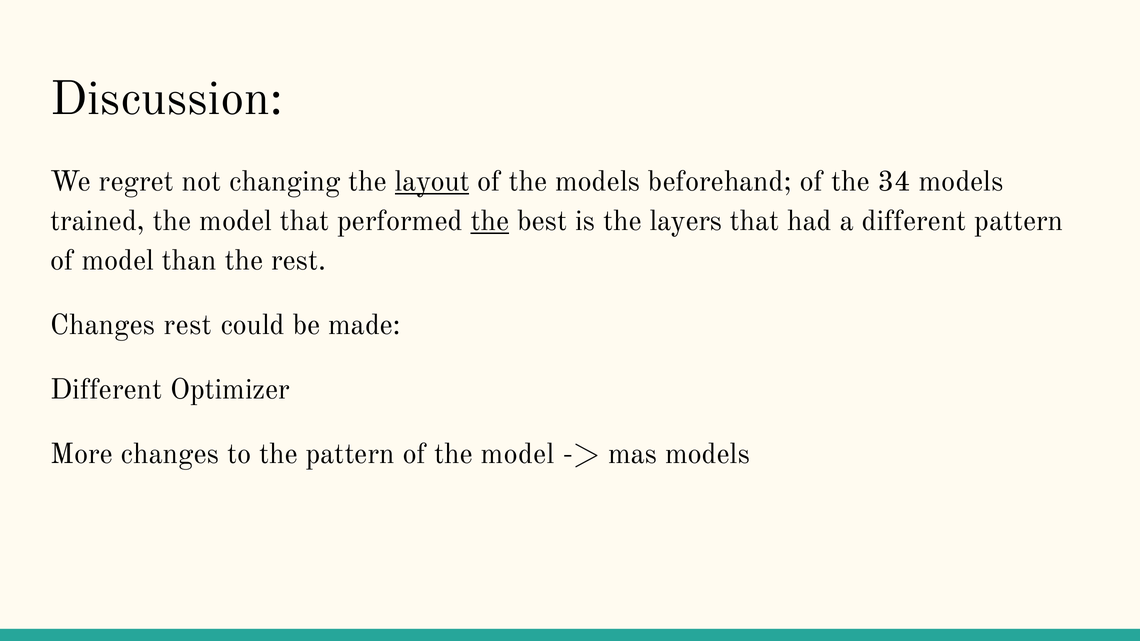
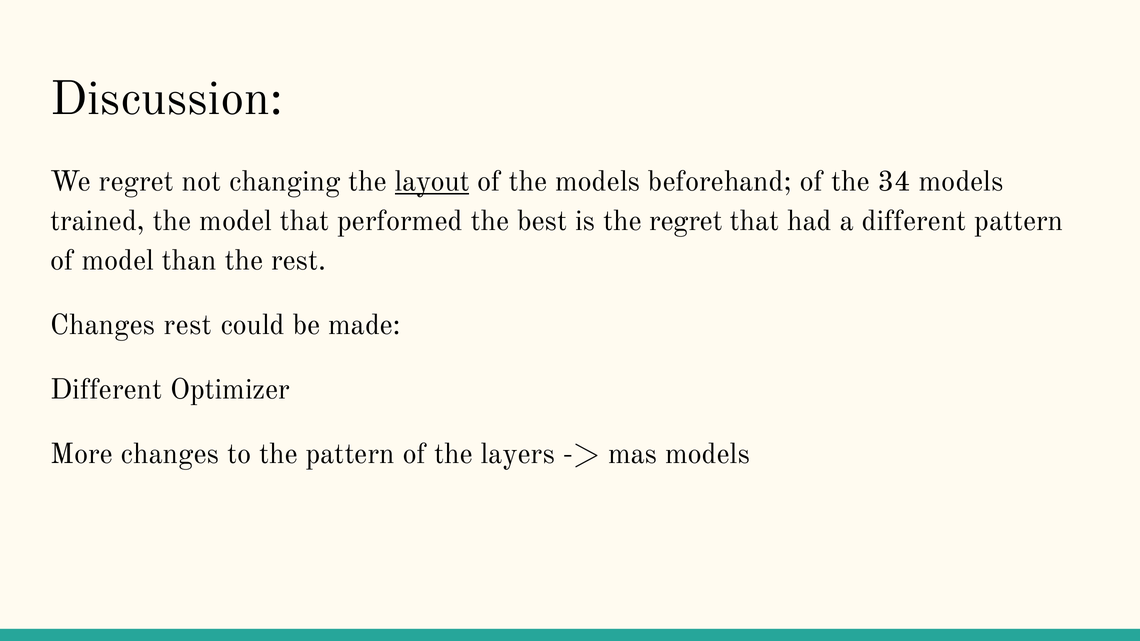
the underline: present -> none (490, 221)
the layers: layers -> regret (686, 221)
of the model: model -> layers (518, 454)
